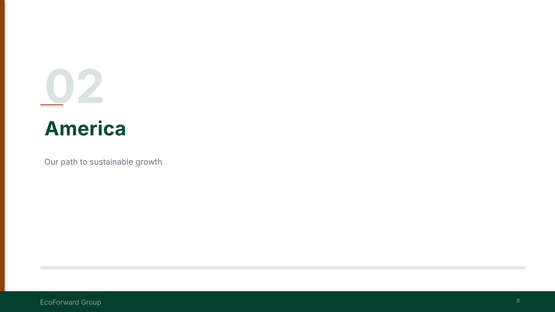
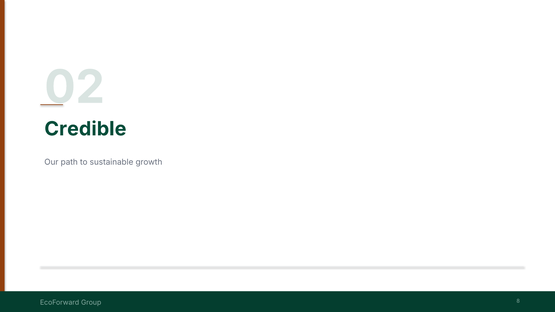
America: America -> Credible (85, 129)
